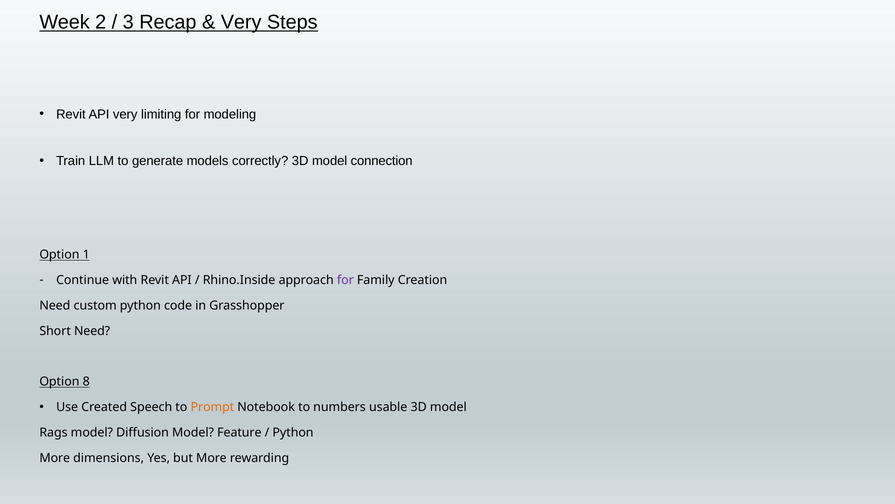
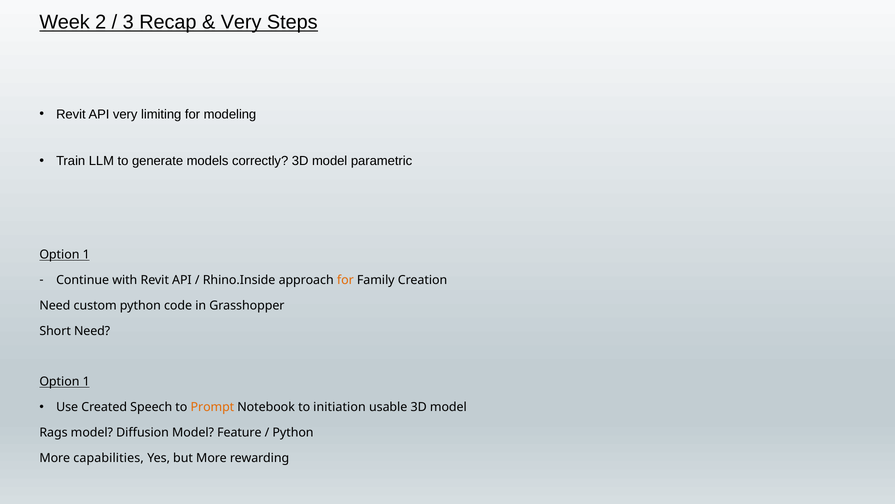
connection: connection -> parametric (382, 161)
for colour: purple -> orange (345, 280)
8: 8 -> 1 (86, 381)
numbers: numbers -> initiation (339, 407)
dimensions: dimensions -> capabilities (109, 457)
